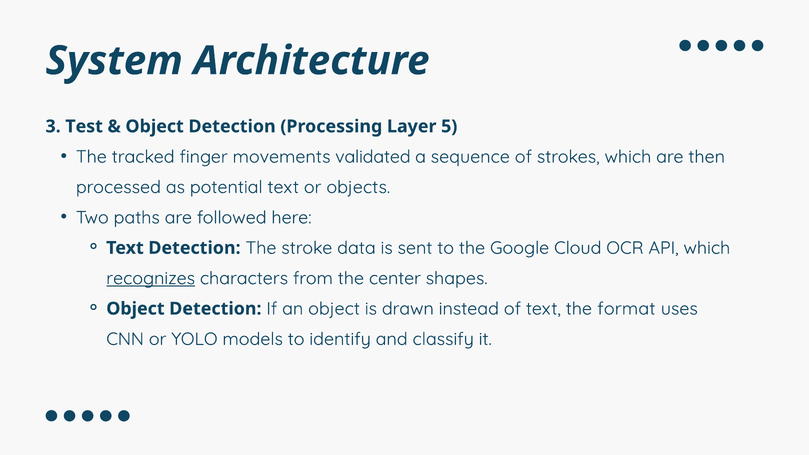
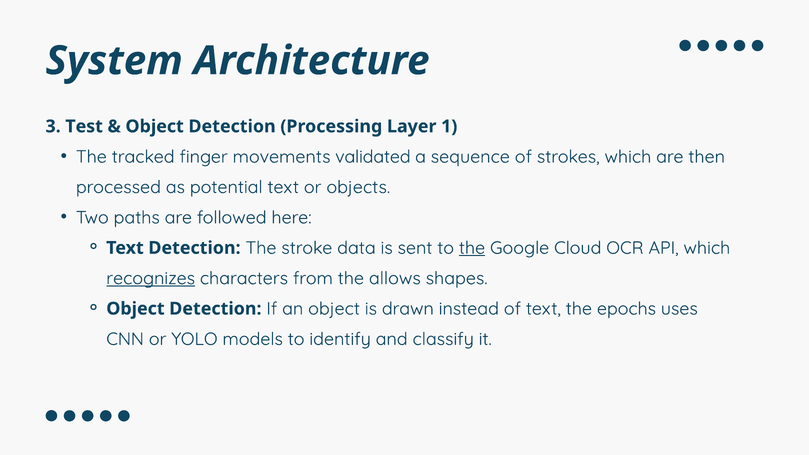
5: 5 -> 1 (449, 126)
the underline: none -> present (472, 248)
center: center -> allows (395, 278)
format: format -> epochs (626, 309)
